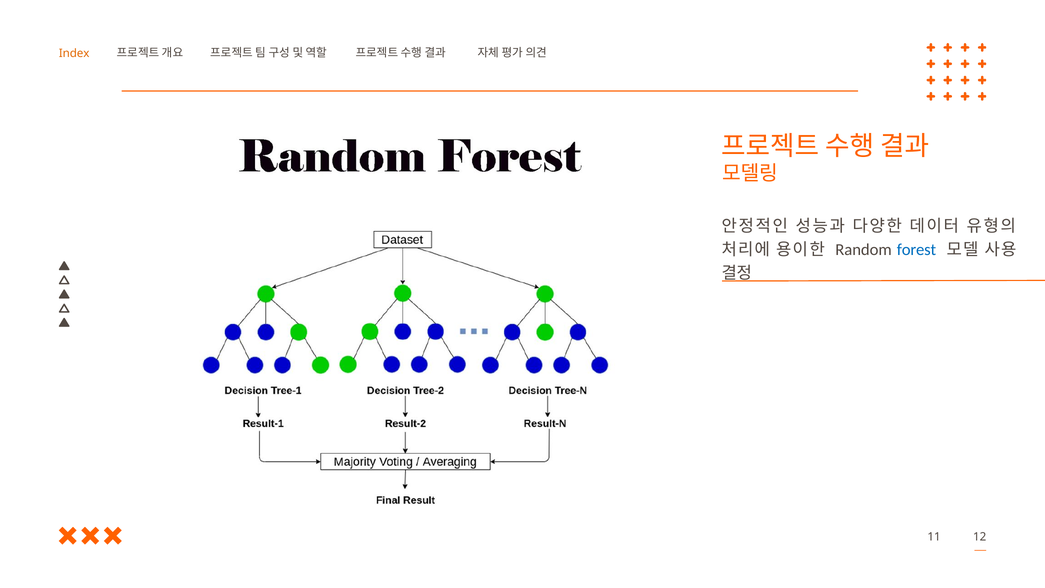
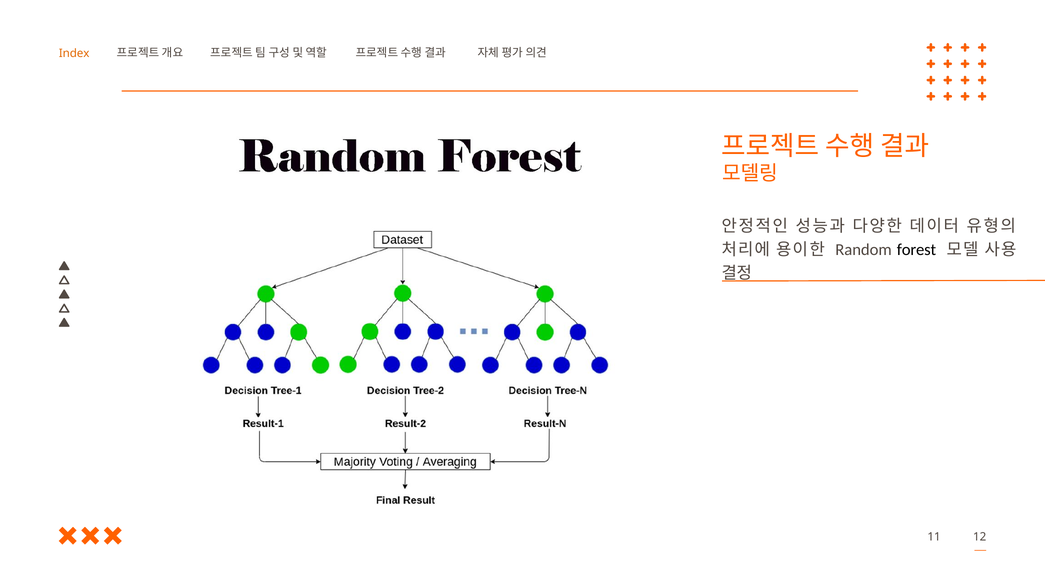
forest colour: blue -> black (916, 250)
